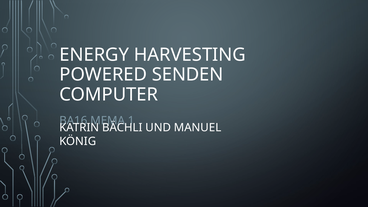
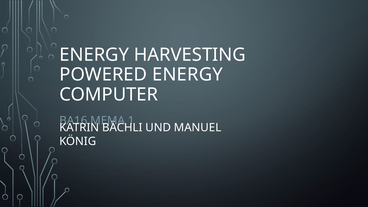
POWERED SENDEN: SENDEN -> ENERGY (187, 75)
